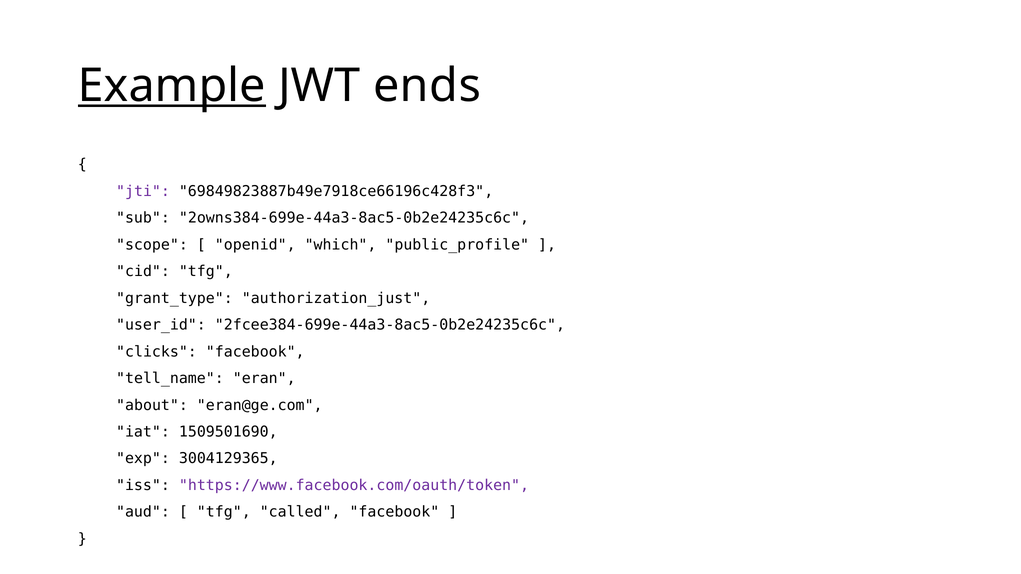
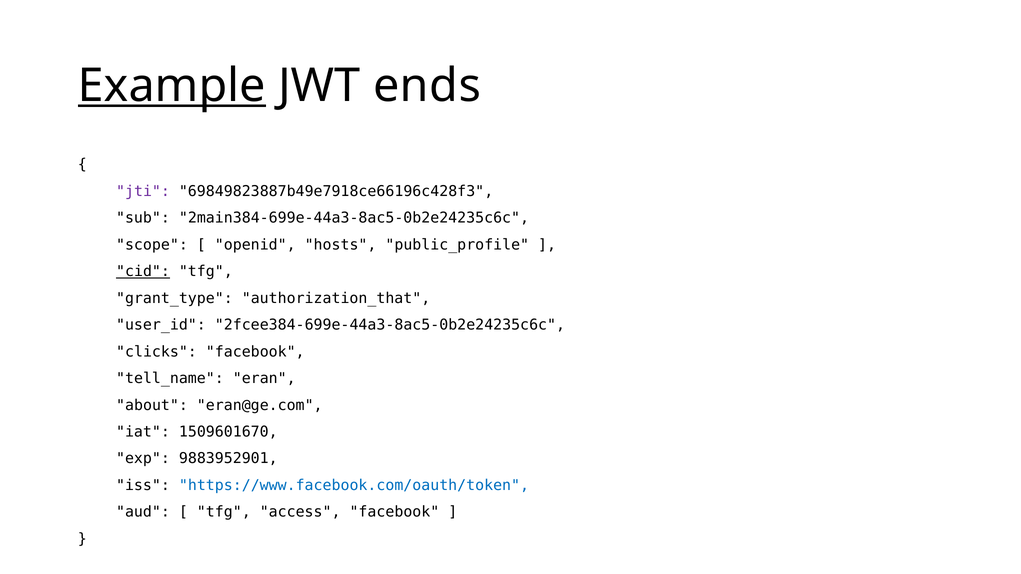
2owns384-699e-44a3-8ac5-0b2e24235c6c: 2owns384-699e-44a3-8ac5-0b2e24235c6c -> 2main384-699e-44a3-8ac5-0b2e24235c6c (354, 218)
which: which -> hosts (341, 245)
cid underline: none -> present (143, 272)
authorization_just: authorization_just -> authorization_that (336, 298)
1509501690: 1509501690 -> 1509601670 (228, 432)
3004129365: 3004129365 -> 9883952901 (228, 459)
https://www.facebook.com/oauth/token colour: purple -> blue (354, 486)
called: called -> access (300, 512)
